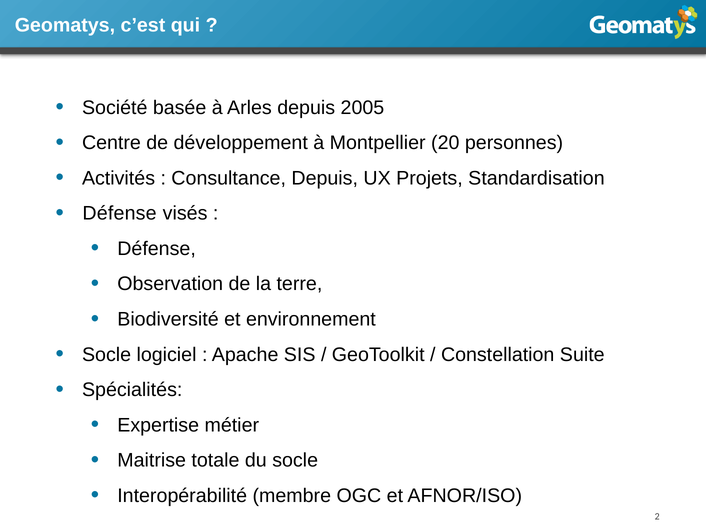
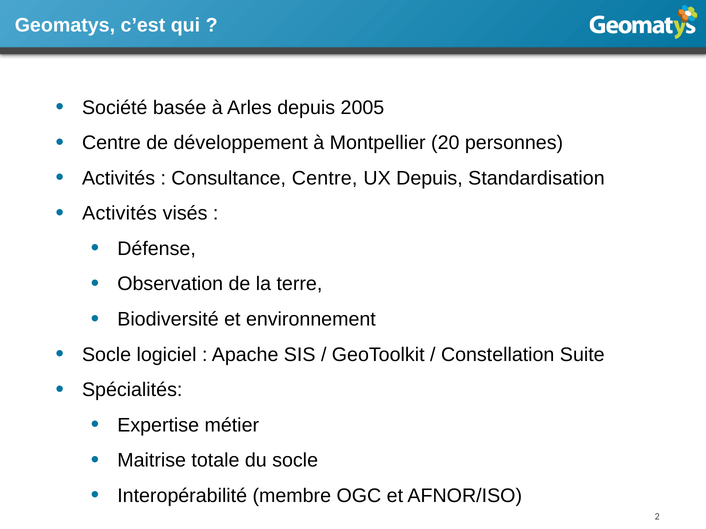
Consultance Depuis: Depuis -> Centre (325, 178)
UX Projets: Projets -> Depuis (429, 178)
Défense: Défense -> Activités (120, 214)
